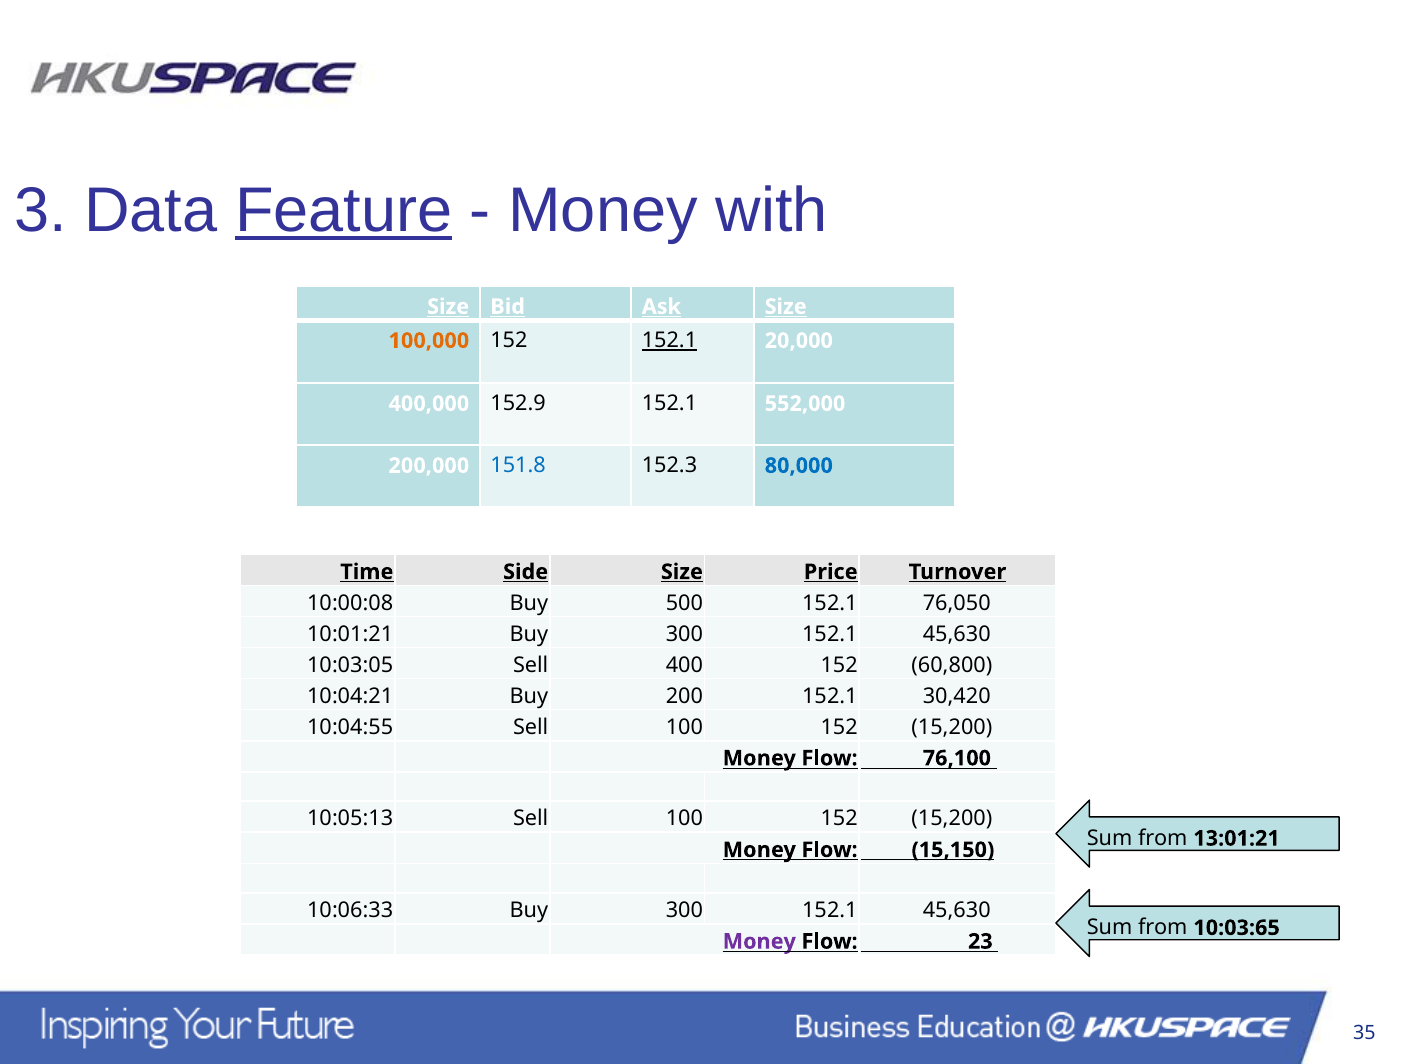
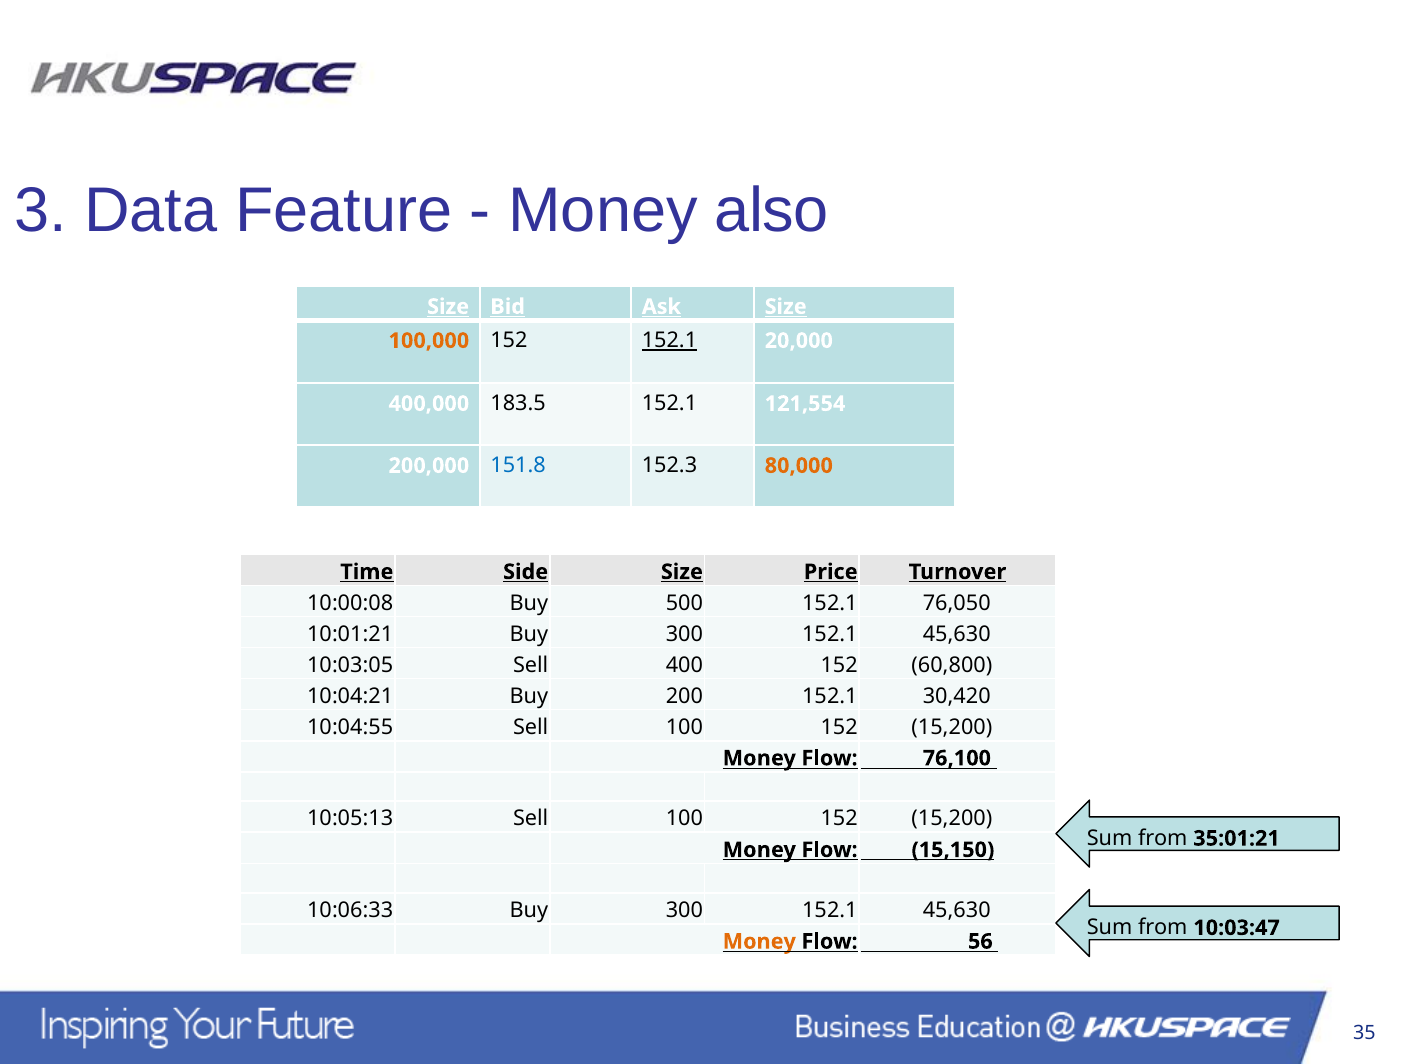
Feature underline: present -> none (344, 211)
with: with -> also (772, 211)
152.9: 152.9 -> 183.5 (518, 404)
552,000: 552,000 -> 121,554 (805, 404)
80,000 colour: blue -> orange (799, 466)
13:01:21: 13:01:21 -> 35:01:21 (1237, 839)
10:03:65: 10:03:65 -> 10:03:47 (1237, 928)
Money colour: purple -> orange (759, 942)
23: 23 -> 56 (980, 942)
